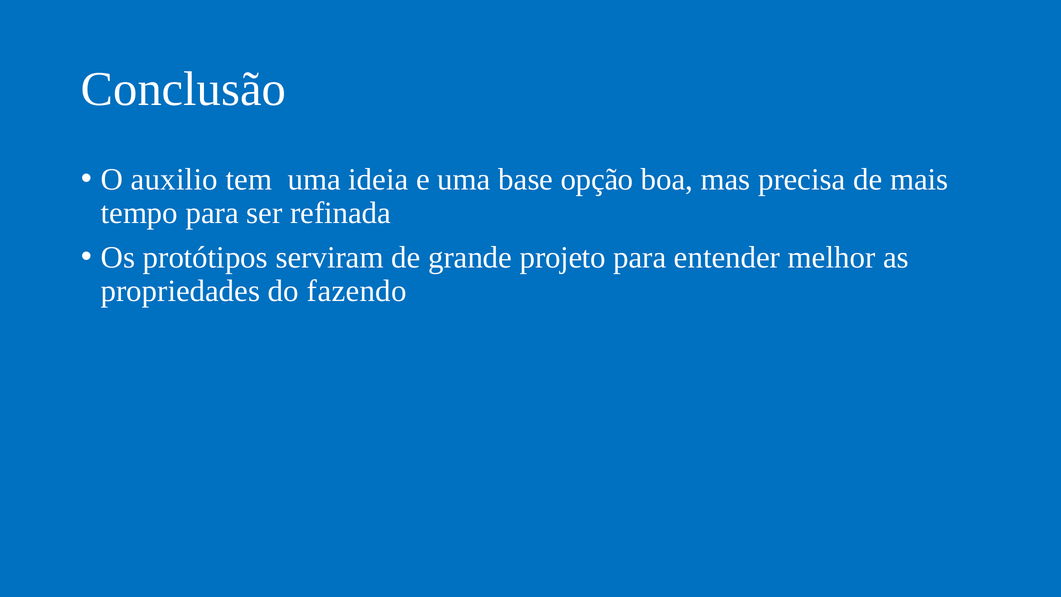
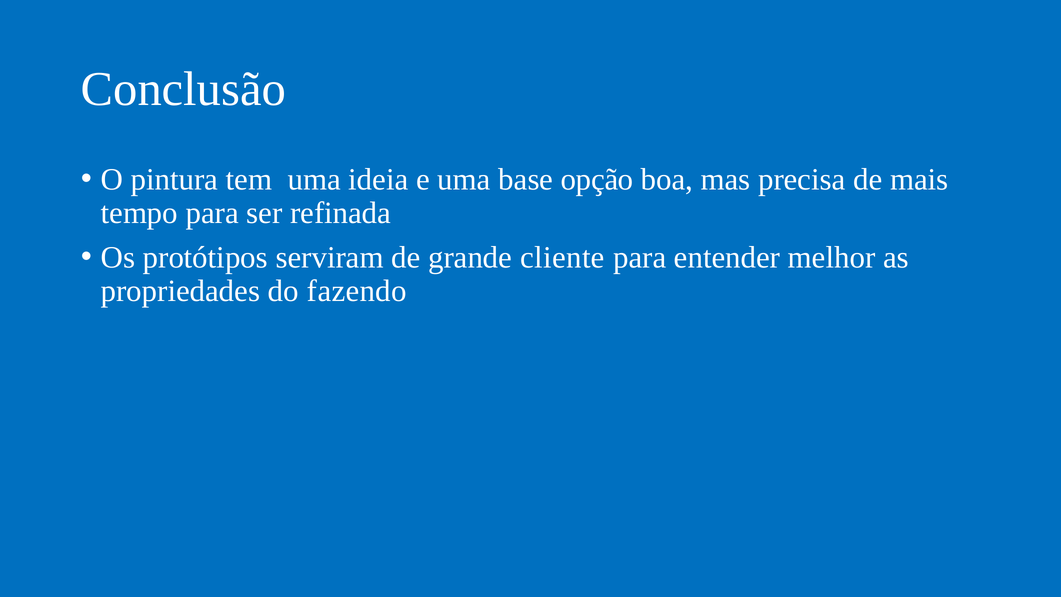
auxilio: auxilio -> pintura (174, 179)
projeto: projeto -> cliente (563, 257)
